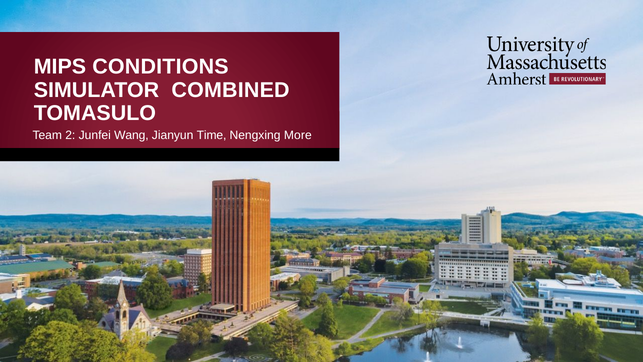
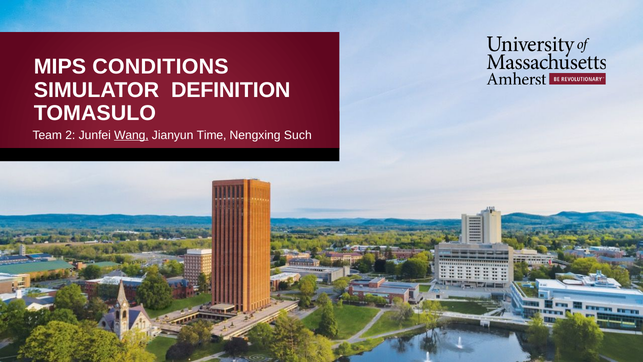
COMBINED: COMBINED -> DEFINITION (231, 90)
Wang underline: none -> present (131, 135)
More: More -> Such (298, 135)
